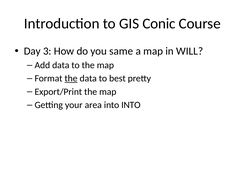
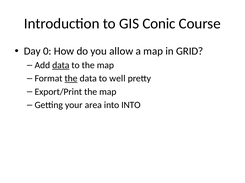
3: 3 -> 0 (47, 51)
same: same -> allow (121, 51)
WILL: WILL -> GRID (190, 51)
data underline: none -> present (61, 65)
best: best -> well (117, 79)
